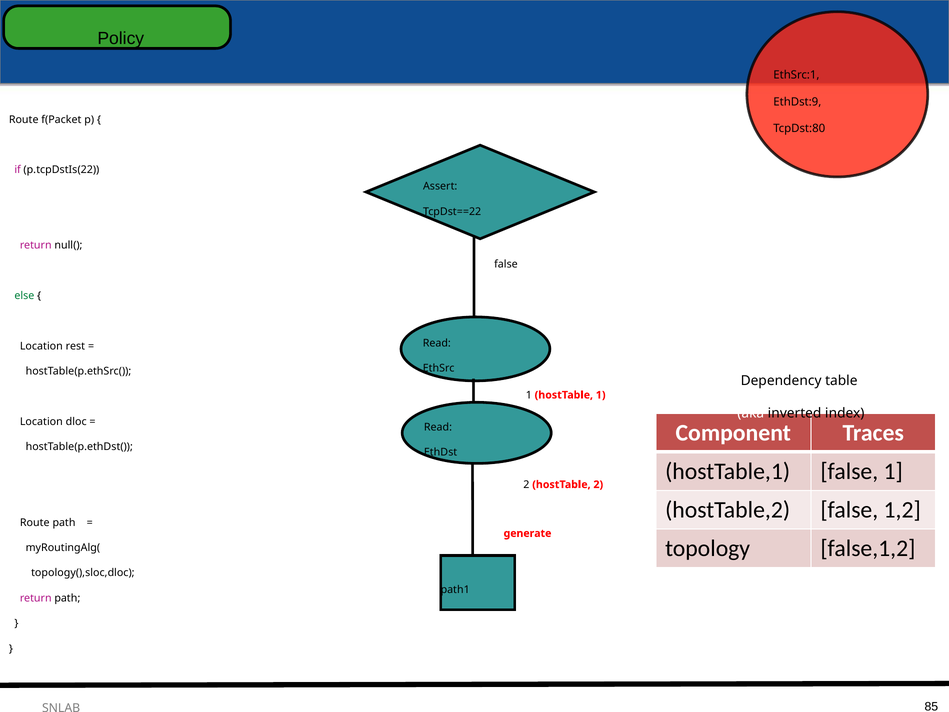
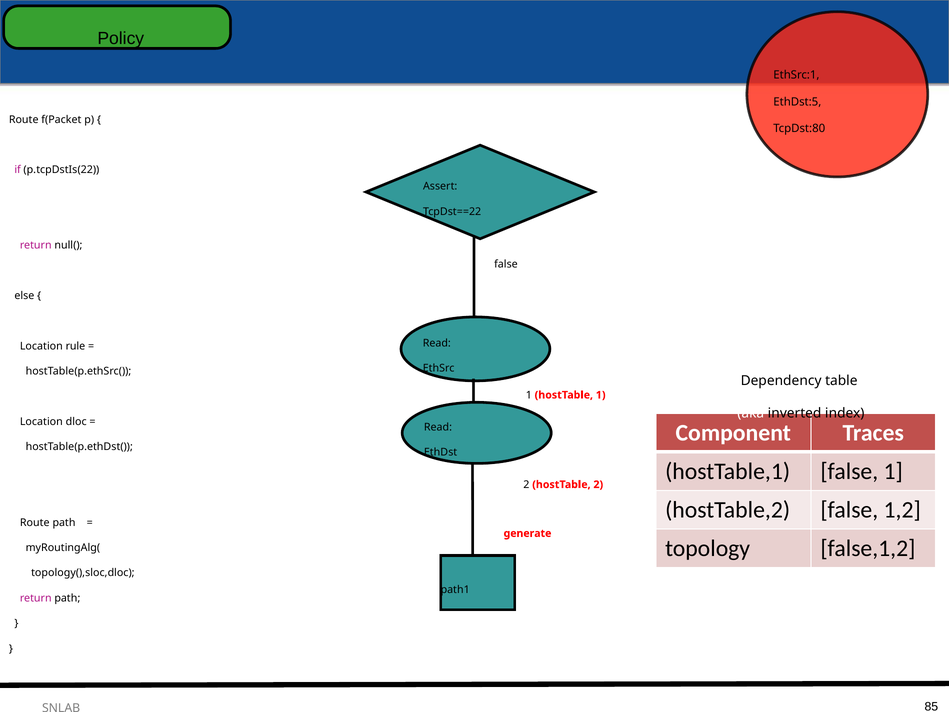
EthDst:9: EthDst:9 -> EthDst:5 (797, 102)
else colour: green -> black (24, 296)
rest: rest -> rule (75, 346)
